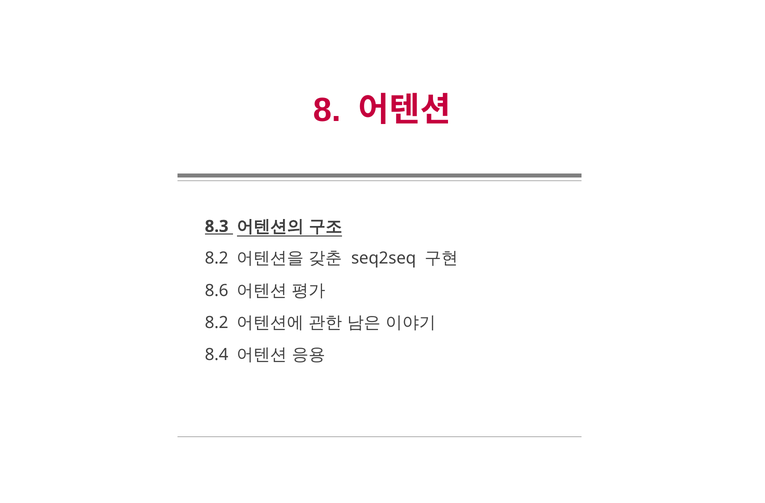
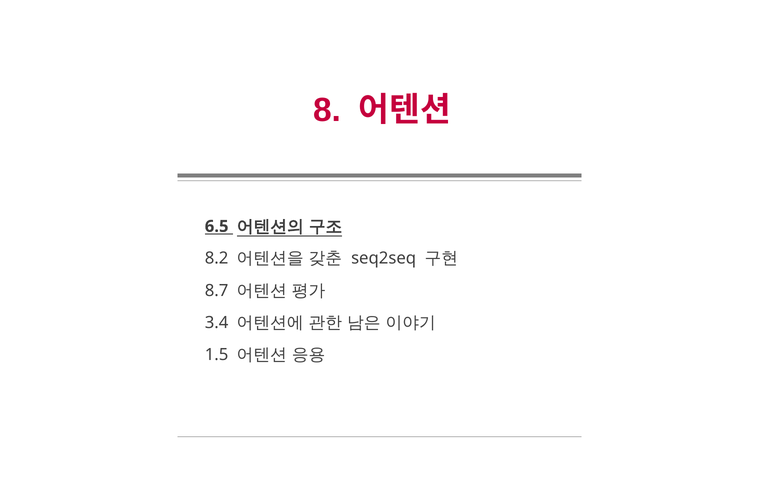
8.3: 8.3 -> 6.5 (217, 226)
8.6: 8.6 -> 8.7 (217, 290)
8.2: 8.2 -> 3.4 (217, 322)
8.4: 8.4 -> 1.5 (217, 354)
